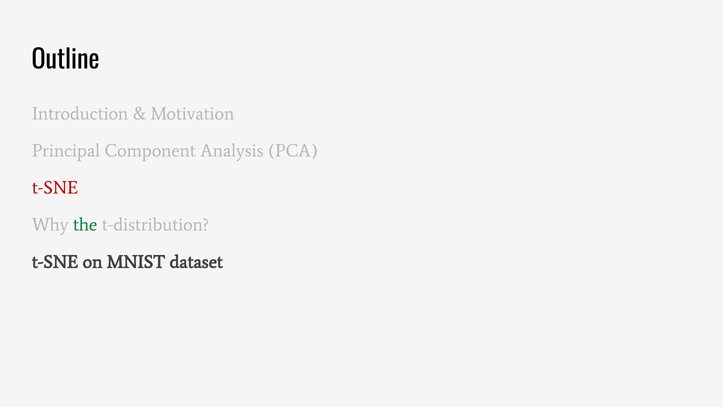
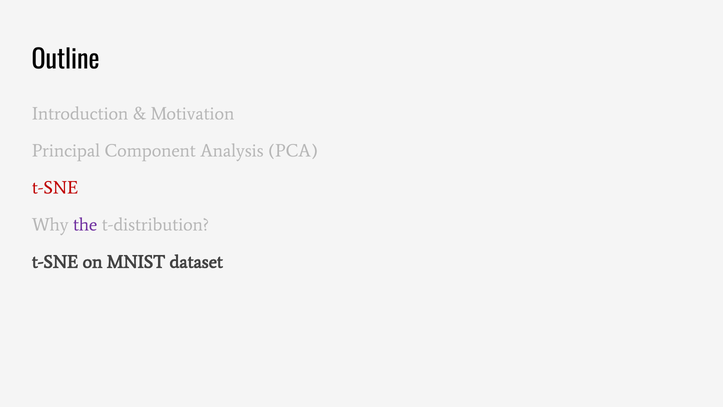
the colour: green -> purple (85, 225)
